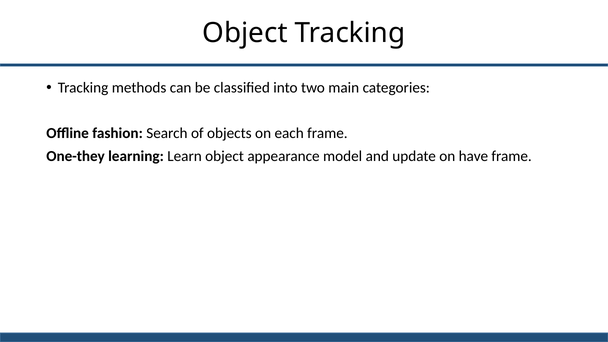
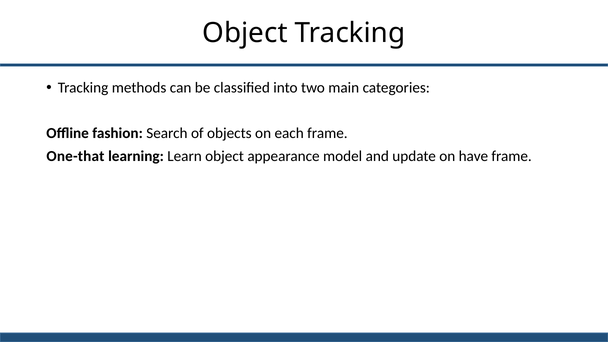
One-they: One-they -> One-that (75, 156)
